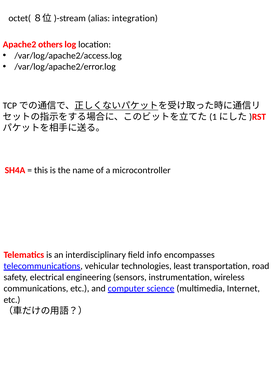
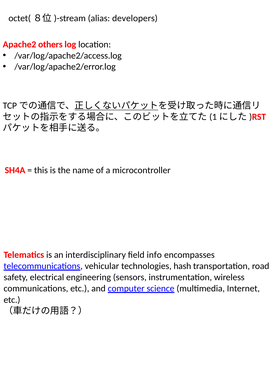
integration: integration -> developers (135, 18)
least: least -> hash (182, 267)
